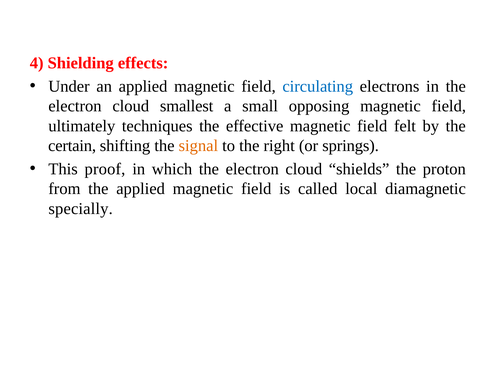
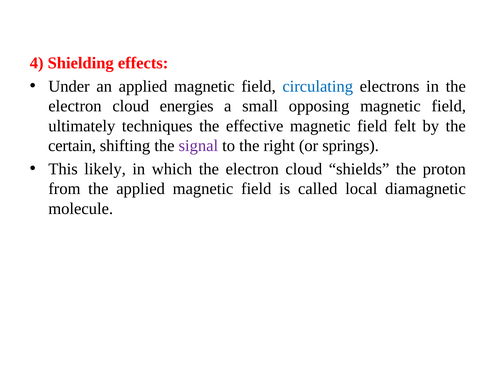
smallest: smallest -> energies (187, 106)
signal colour: orange -> purple (198, 146)
proof: proof -> likely (105, 169)
specially: specially -> molecule (81, 209)
